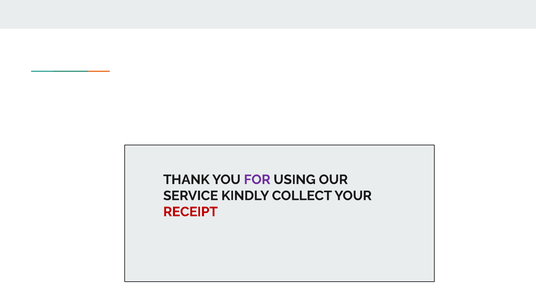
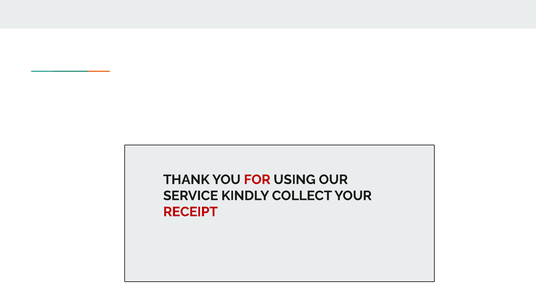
FOR colour: purple -> red (257, 179)
